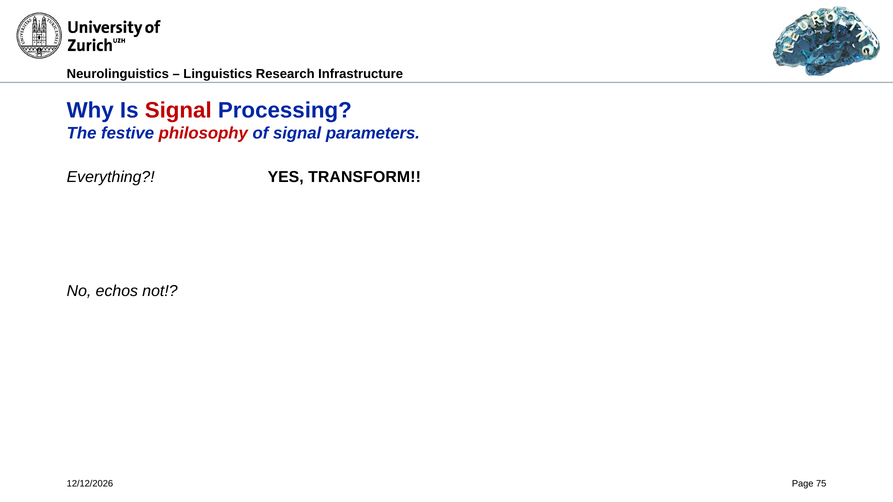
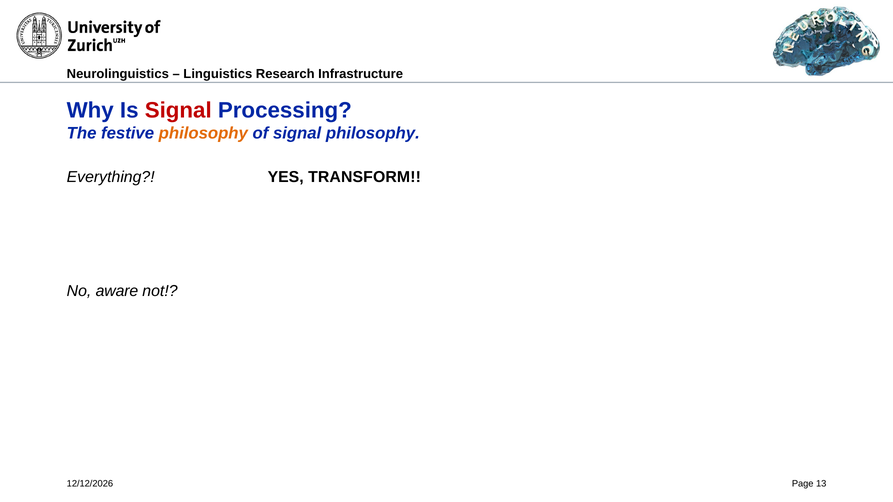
philosophy colour: red -> orange (203, 134)
signal parameters: parameters -> philosophy (373, 134)
echos: echos -> aware (117, 291)
75: 75 -> 13 (821, 484)
